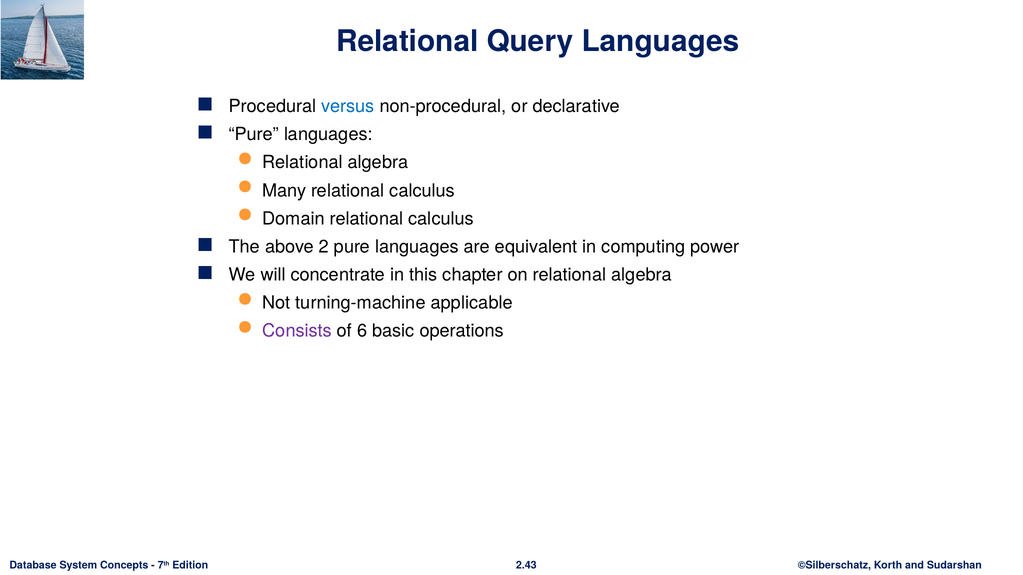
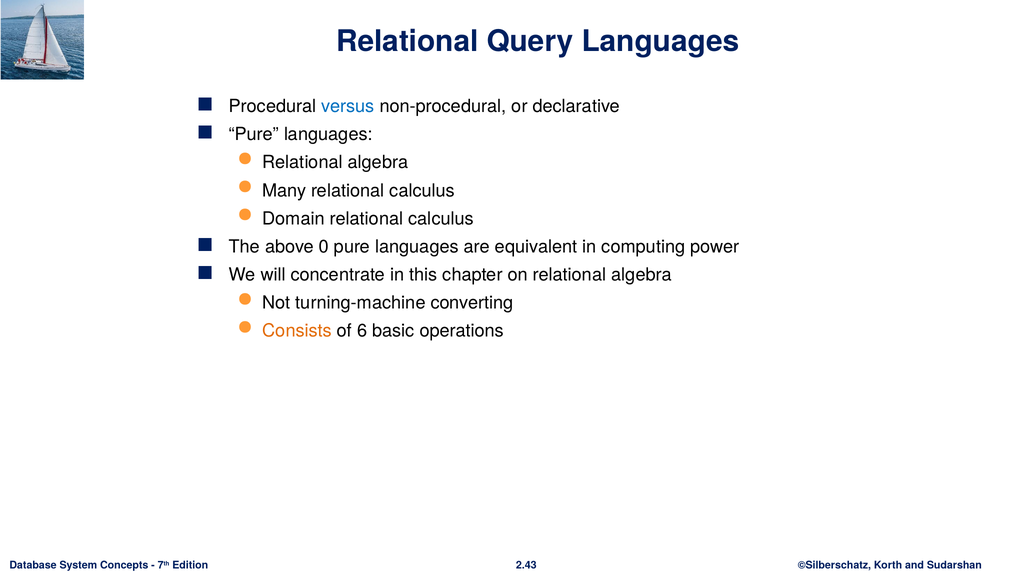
2: 2 -> 0 (324, 247)
applicable: applicable -> converting (472, 303)
Consists colour: purple -> orange (297, 331)
